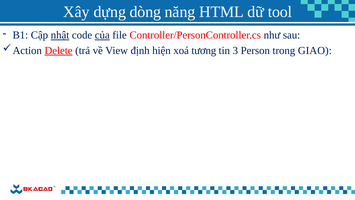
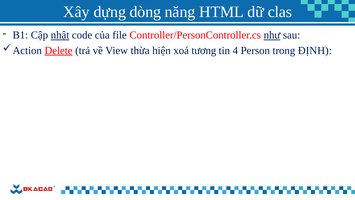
tool: tool -> clas (280, 12)
của underline: present -> none (102, 35)
như underline: none -> present (272, 35)
định: định -> thừa (140, 50)
3: 3 -> 4 (235, 50)
GIAO: GIAO -> ĐỊNH (315, 50)
